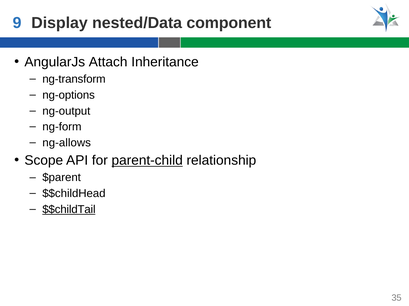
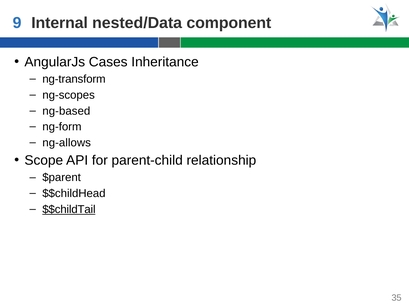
Display: Display -> Internal (60, 23)
Attach: Attach -> Cases (108, 62)
ng-options: ng-options -> ng-scopes (69, 95)
ng-output: ng-output -> ng-based (66, 111)
parent-child underline: present -> none (147, 161)
